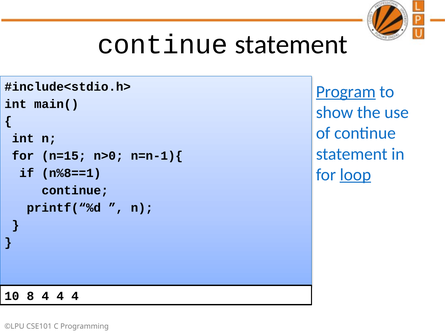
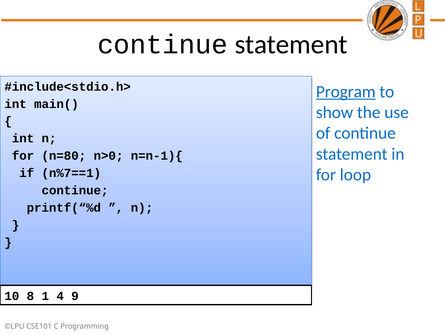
n=15: n=15 -> n=80 (64, 156)
loop underline: present -> none (355, 175)
n%8==1: n%8==1 -> n%7==1 (71, 173)
8 4: 4 -> 1 (45, 296)
4: 4 -> 9 (75, 296)
